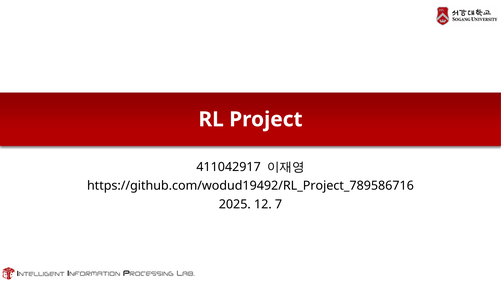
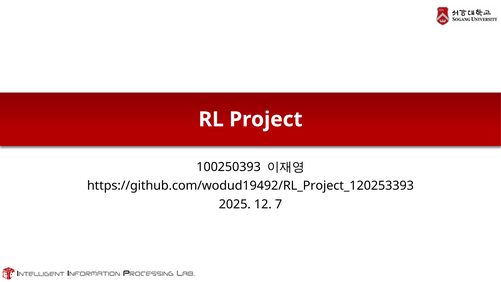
411042917: 411042917 -> 100250393 (229, 167)
https://github.com/wodud19492/RL_Project_789586716: https://github.com/wodud19492/RL_Project_789586716 -> https://github.com/wodud19492/RL_Project_120253393 (250, 186)
